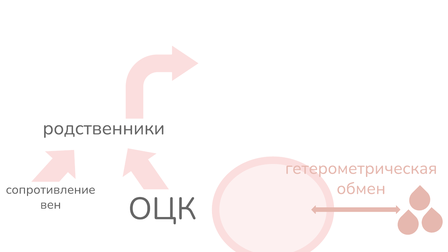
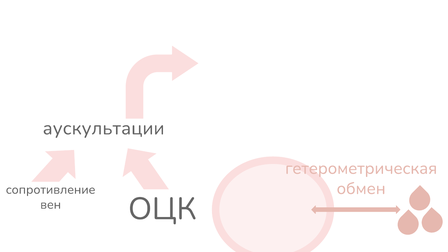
родственники: родственники -> аускультации (104, 128)
